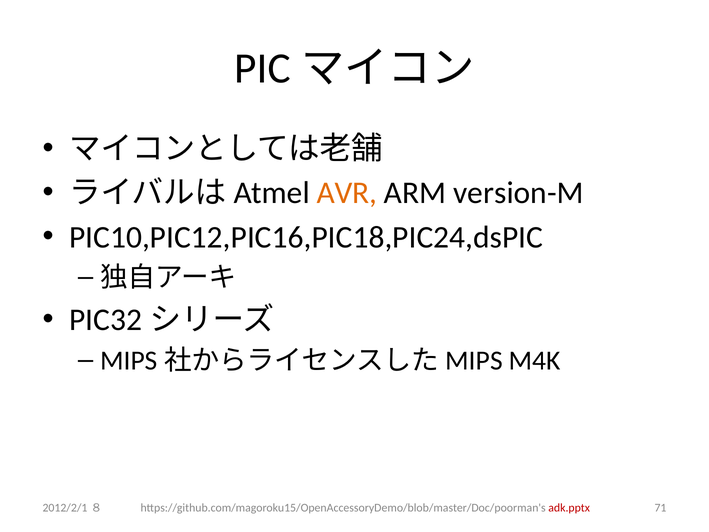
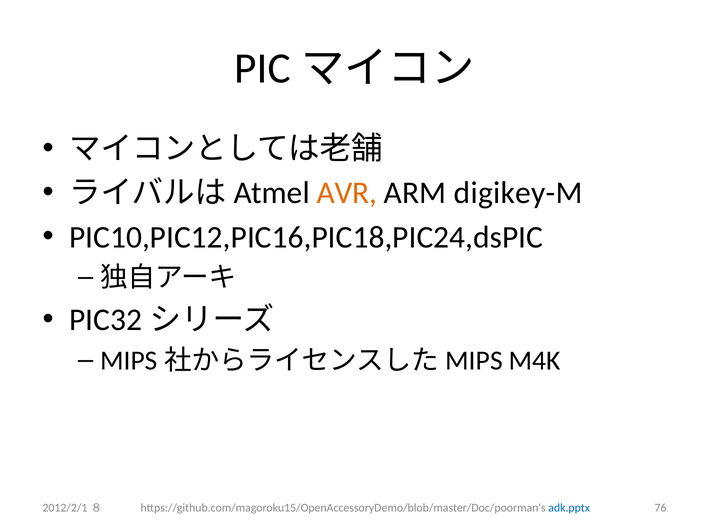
version-M: version-M -> digikey-M (518, 193)
adk.pptx colour: red -> blue (569, 508)
71: 71 -> 76 (660, 508)
